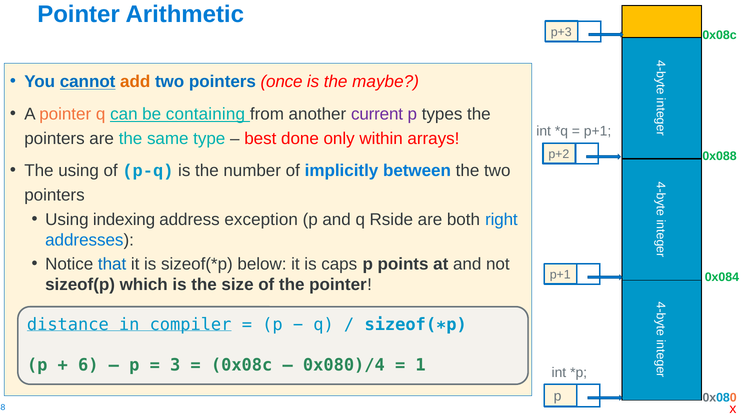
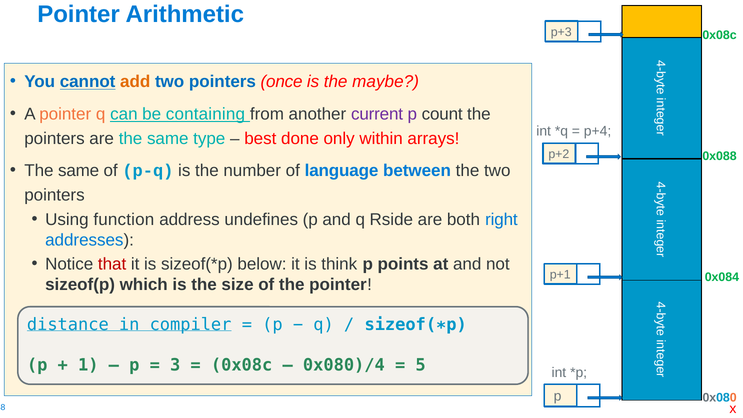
types: types -> count (442, 114)
p+1: p+1 -> p+4 (598, 131)
using: using -> same (79, 171)
implicitly: implicitly -> language (342, 171)
indexing: indexing -> function (124, 220)
exception: exception -> undefines (261, 220)
that colour: blue -> red (112, 264)
caps: caps -> think (339, 264)
6: 6 -> 1 (88, 365)
1: 1 -> 5 (421, 365)
